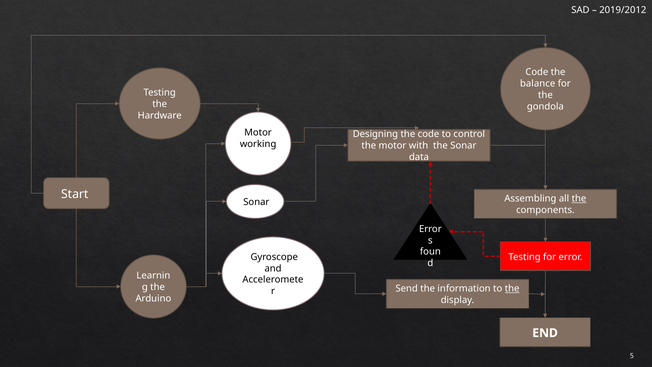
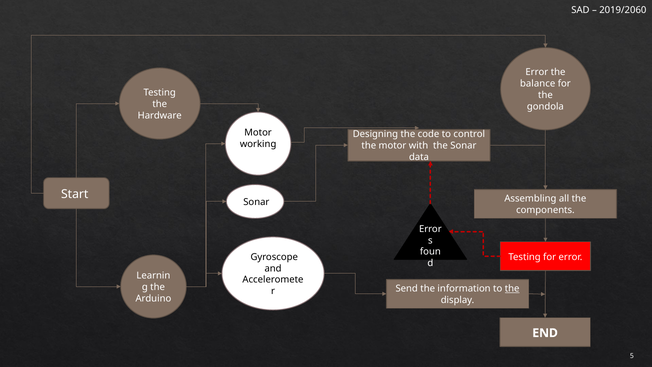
2019/2012: 2019/2012 -> 2019/2060 (623, 10)
Code: Code -> Error (537, 72)
the underline: present -> none (579, 199)
